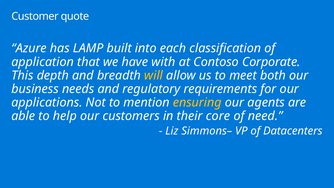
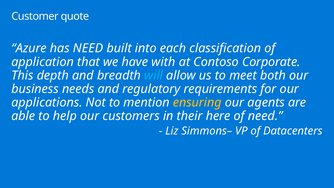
has LAMP: LAMP -> NEED (88, 48)
will colour: yellow -> light blue (154, 75)
core: core -> here (218, 116)
